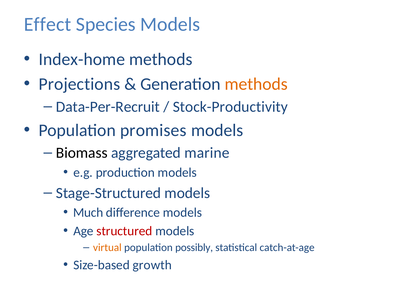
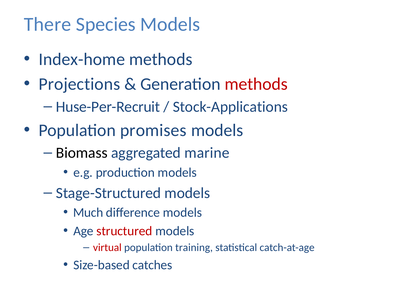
Effect: Effect -> There (48, 24)
methods colour: orange -> red (256, 84)
Data-Per-Recruit: Data-Per-Recruit -> Huse-Per-Recruit (108, 107)
Stock-Productivity: Stock-Productivity -> Stock-Applications (230, 107)
virtual colour: orange -> red (107, 248)
possibly: possibly -> training (194, 248)
growth: growth -> catches (152, 265)
